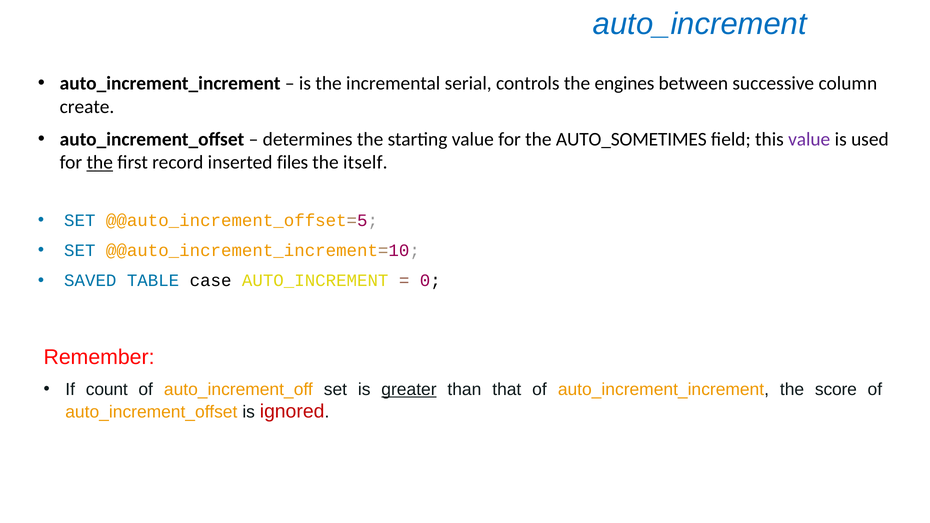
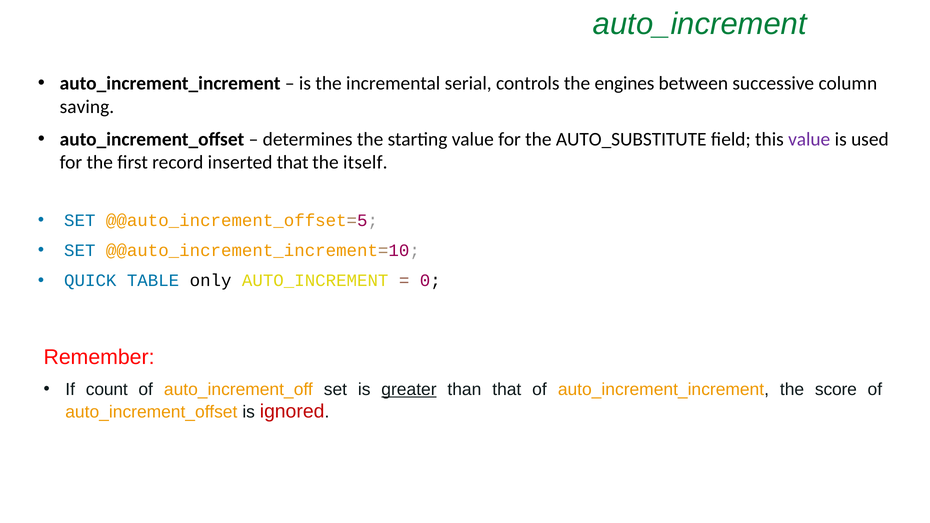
auto_increment colour: blue -> green (700, 24)
create: create -> saving (87, 107)
AUTO_SOMETIMES: AUTO_SOMETIMES -> AUTO_SUBSTITUTE (631, 139)
the underline: present -> none (100, 163)
inserted files: files -> that (293, 163)
SAVED: SAVED -> QUICK (90, 281)
case: case -> only (211, 281)
